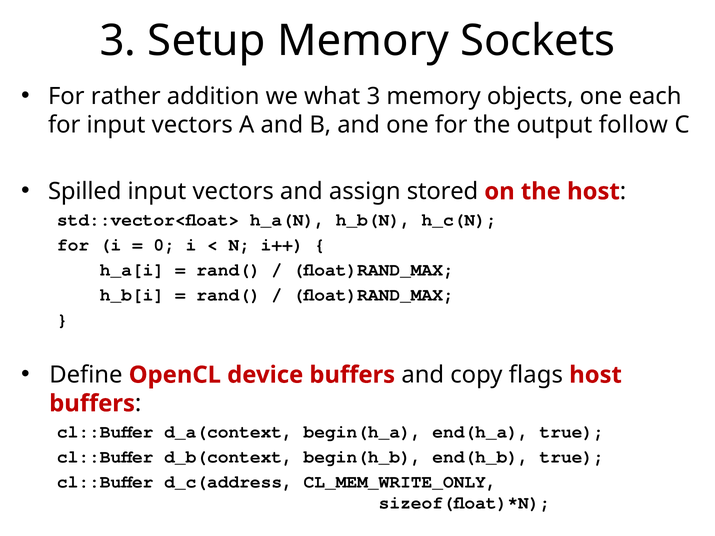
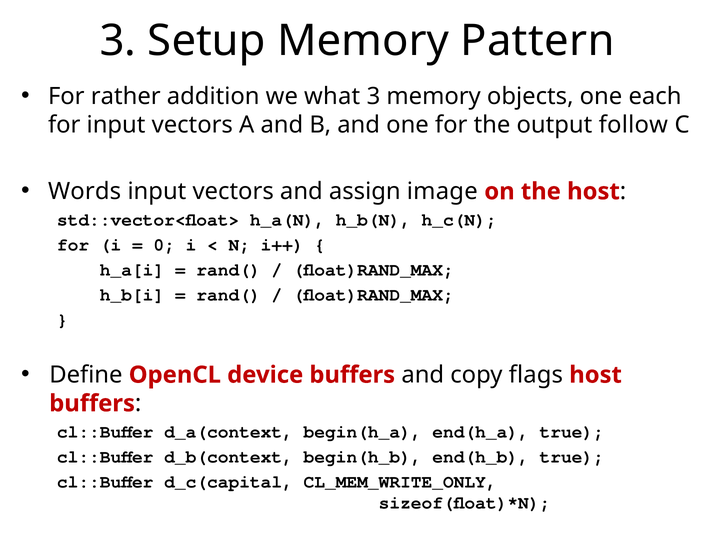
Sockets: Sockets -> Pattern (537, 41)
Spilled: Spilled -> Words (85, 192)
stored: stored -> image (442, 192)
d_c(address: d_c(address -> d_c(capital (229, 482)
